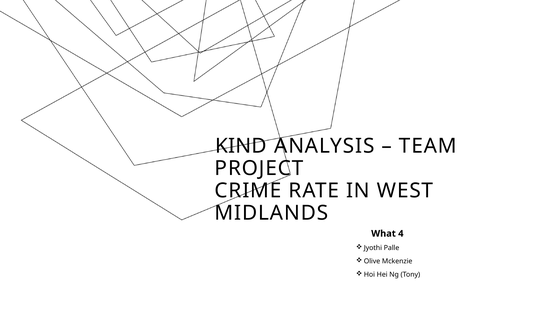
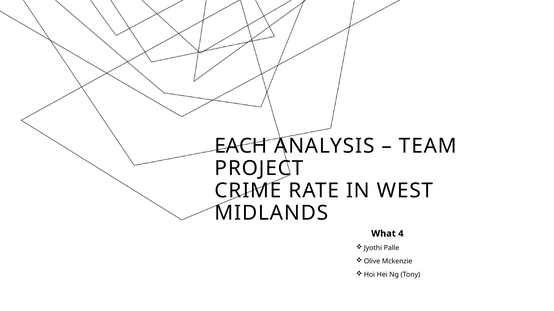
KIND: KIND -> EACH (241, 146)
